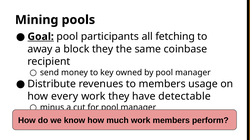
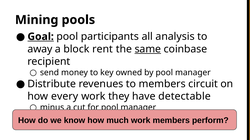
fetching: fetching -> analysis (175, 37)
block they: they -> rent (103, 49)
same underline: none -> present (148, 49)
usage: usage -> circuit (203, 84)
